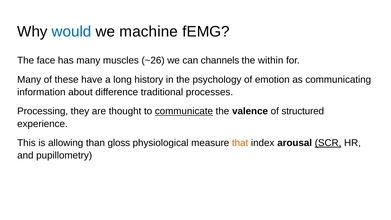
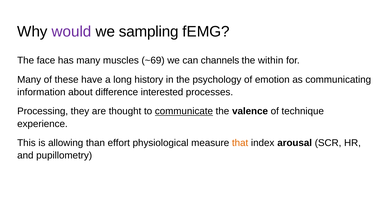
would colour: blue -> purple (72, 32)
machine: machine -> sampling (149, 32)
~26: ~26 -> ~69 (153, 60)
traditional: traditional -> interested (162, 92)
structured: structured -> technique (303, 111)
gloss: gloss -> effort (119, 143)
SCR underline: present -> none (328, 143)
